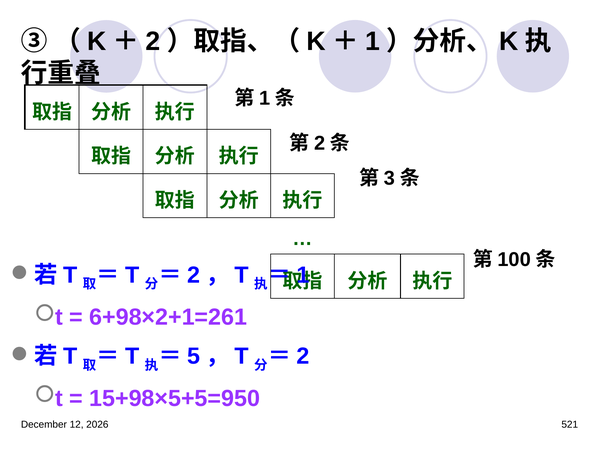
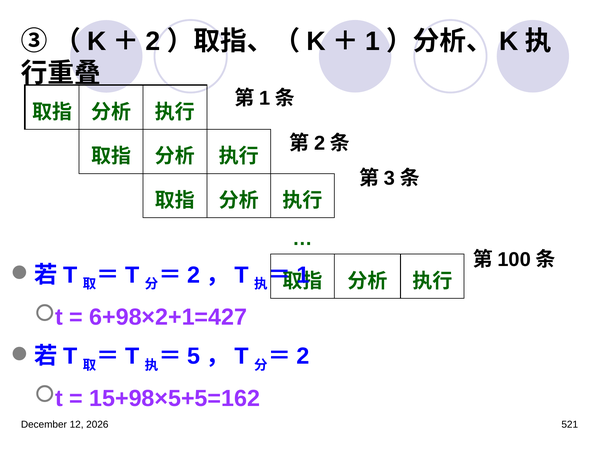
6+98×2+1=261: 6+98×2+1=261 -> 6+98×2+1=427 (168, 317)
15+98×5+5=950: 15+98×5+5=950 -> 15+98×5+5=162 (175, 398)
